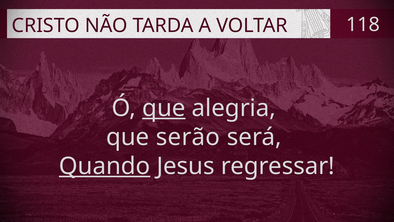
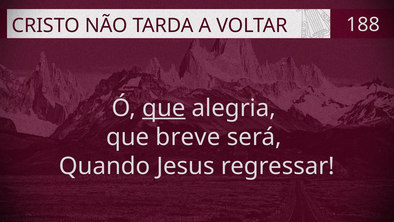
118: 118 -> 188 (363, 25)
serão: serão -> breve (188, 137)
Quando underline: present -> none (105, 166)
